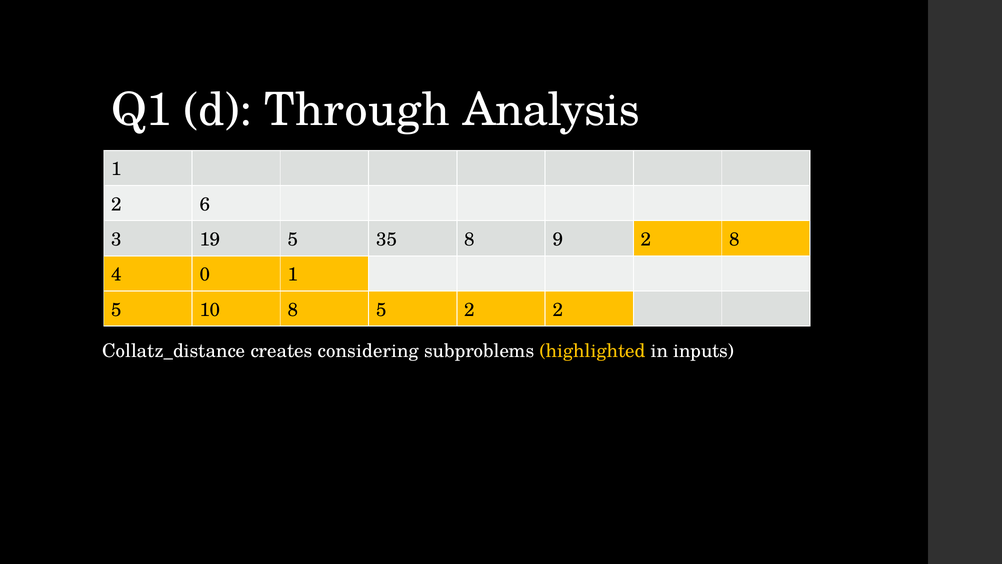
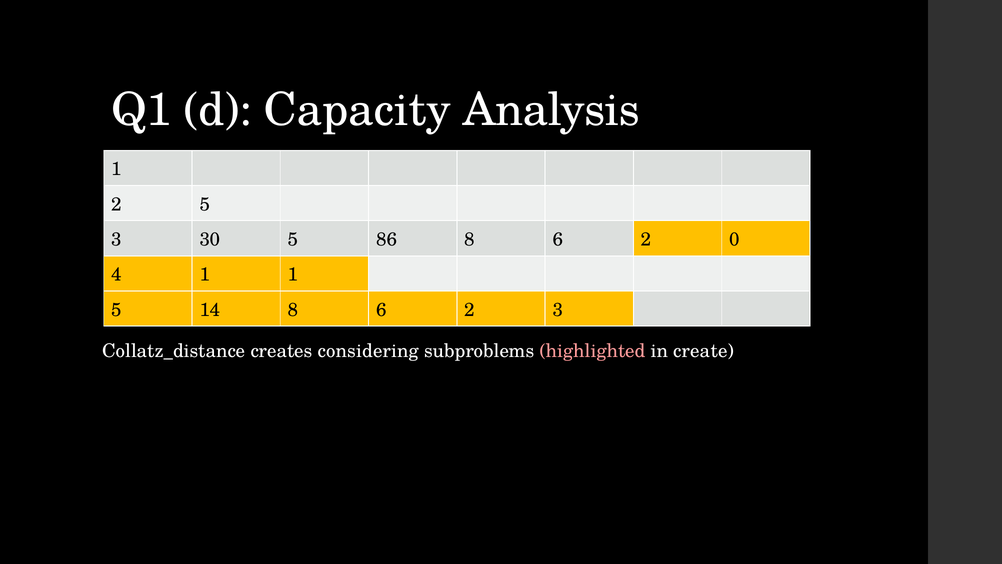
Through: Through -> Capacity (357, 110)
2 6: 6 -> 5 (205, 204)
19: 19 -> 30 (210, 239)
35: 35 -> 86 (387, 239)
9: 9 -> 6 (558, 239)
2 8: 8 -> 0 (734, 239)
4 0: 0 -> 1 (205, 275)
10: 10 -> 14 (210, 310)
5: 5 -> 6 (381, 310)
2 2: 2 -> 3 (558, 310)
highlighted colour: yellow -> pink (593, 351)
inputs: inputs -> create (704, 351)
